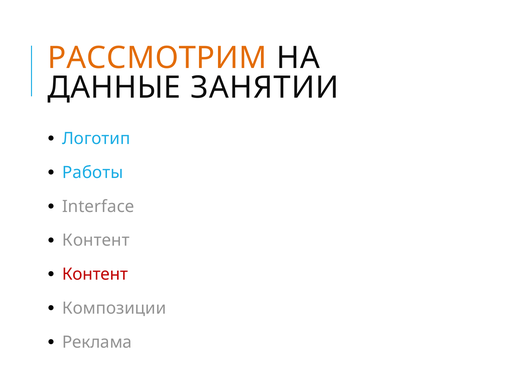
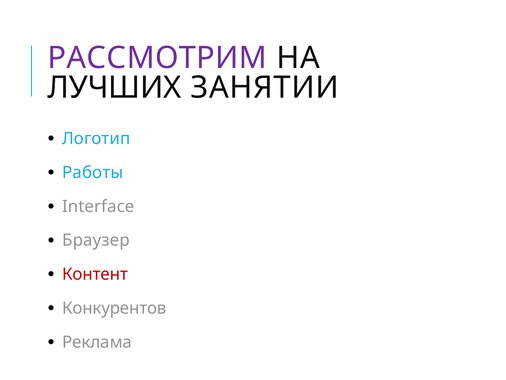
РАССМОТРИМ colour: orange -> purple (157, 58)
ДАННЫЕ: ДАННЫЕ -> ЛУЧШИХ (114, 87)
Контент: Контент -> Браузер (96, 240)
Композиции: Композиции -> Конкурентов (114, 308)
